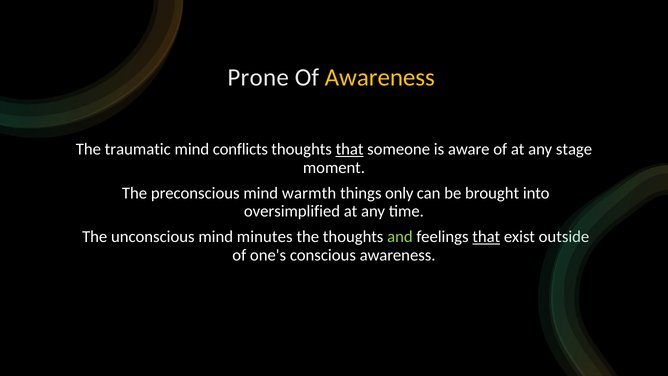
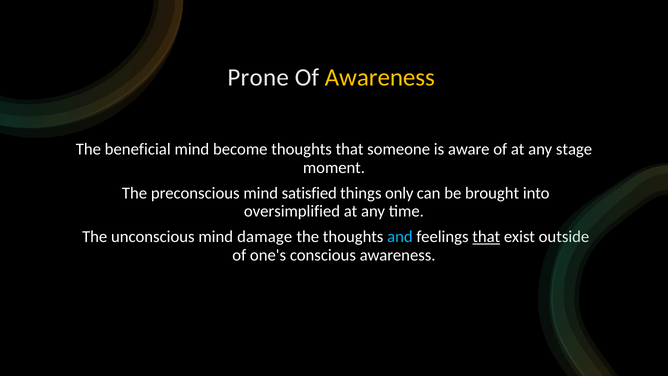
traumatic: traumatic -> beneficial (138, 149)
conflicts: conflicts -> become (240, 149)
that underline: present -> none (350, 149)
warmth: warmth -> satisfied (309, 193)
minutes: minutes -> damage (265, 237)
and colour: light green -> light blue (400, 237)
